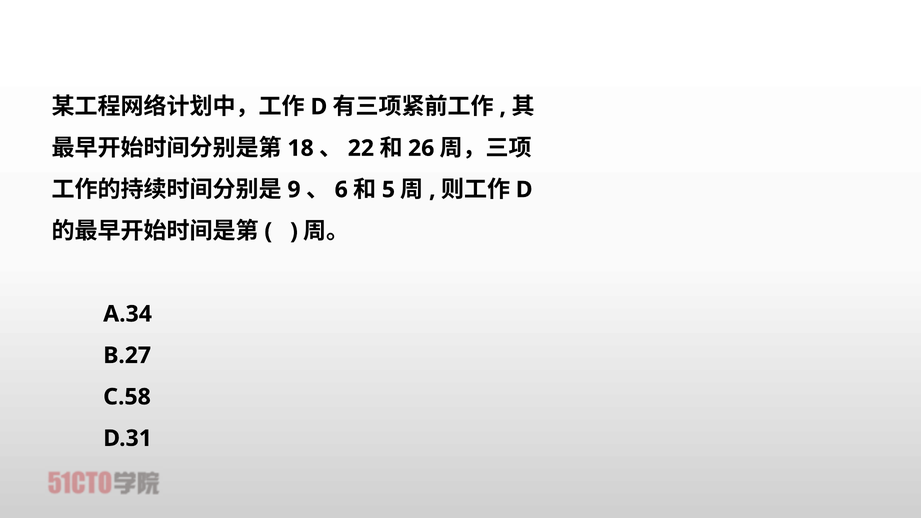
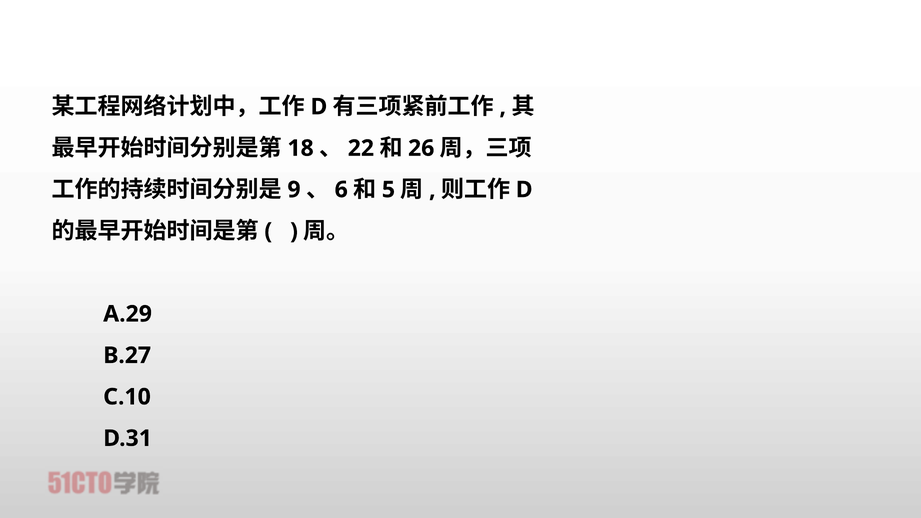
A.34: A.34 -> A.29 (128, 314)
C.58: C.58 -> C.10 (127, 397)
